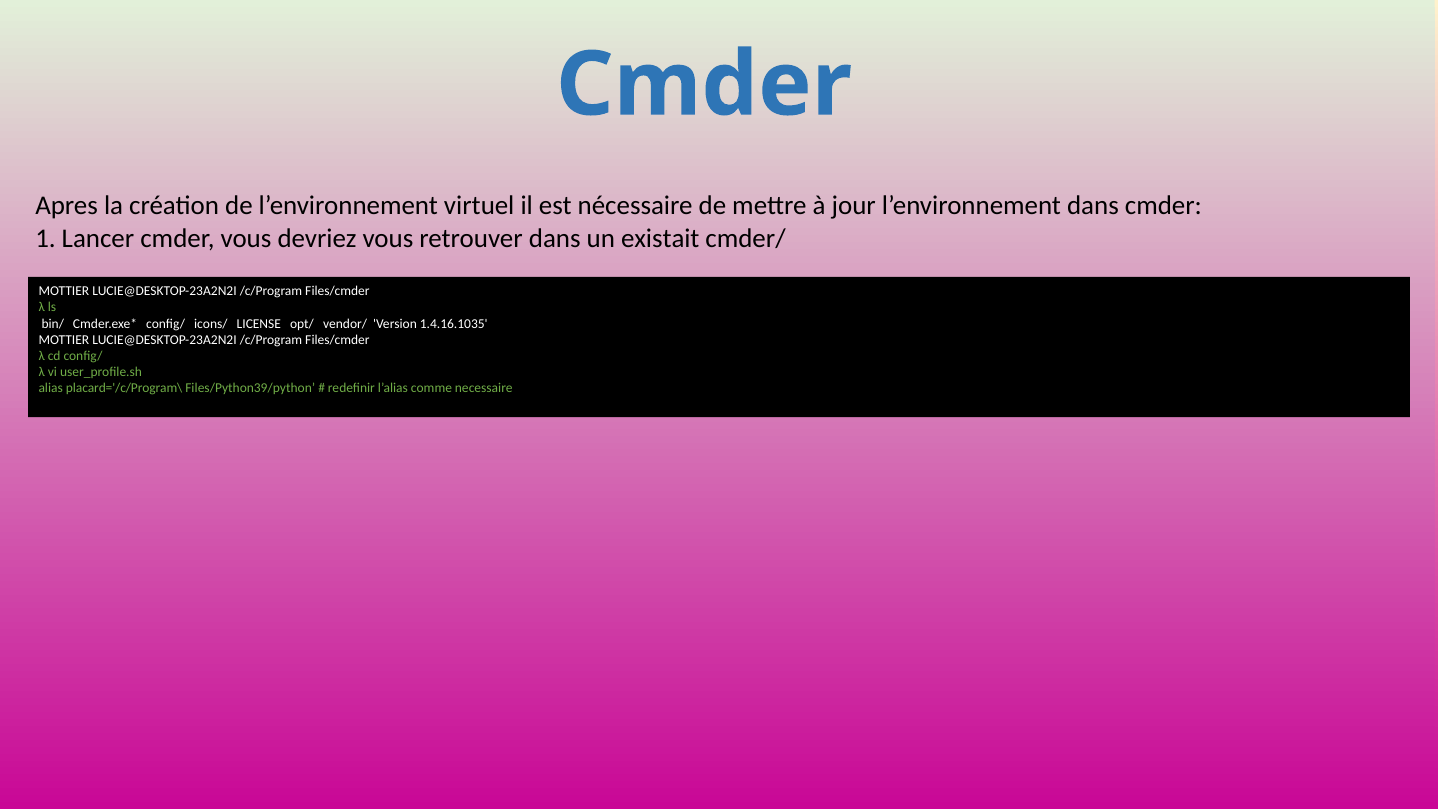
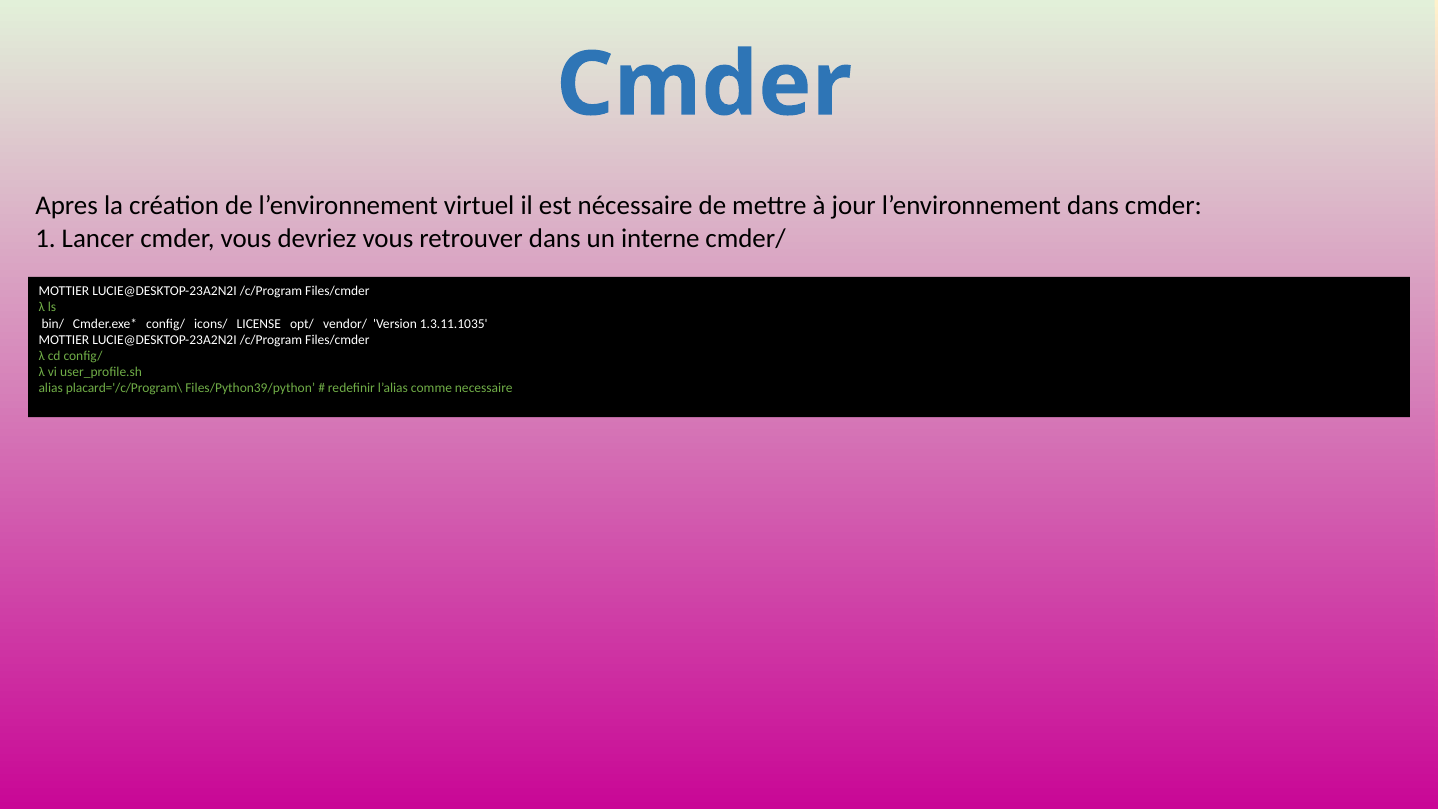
existait: existait -> interne (660, 238)
1.4.16.1035: 1.4.16.1035 -> 1.3.11.1035 (454, 324)
